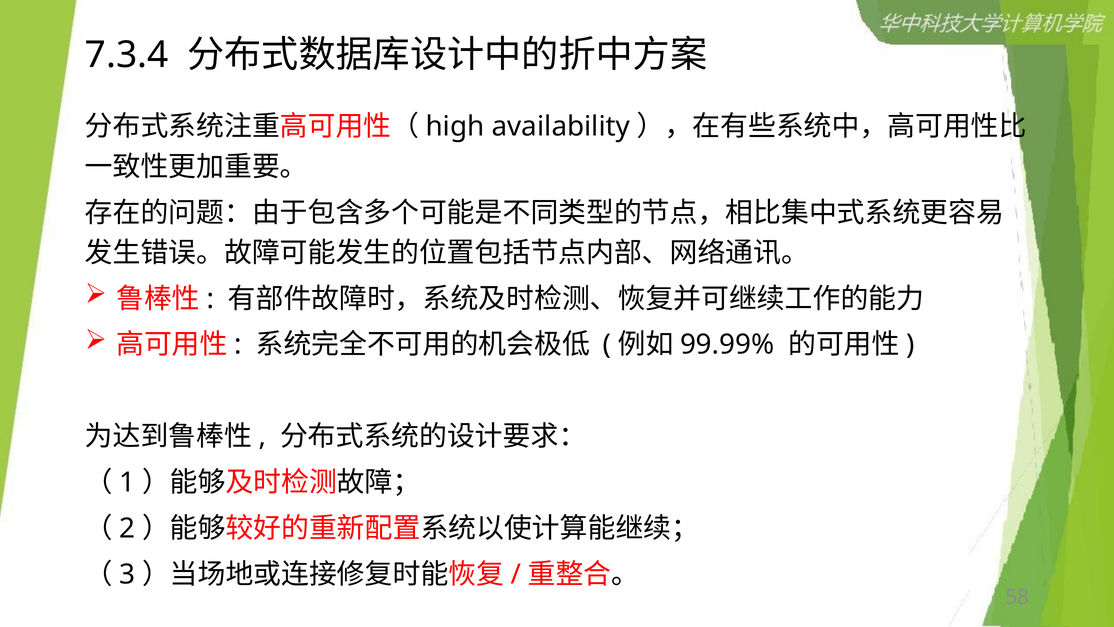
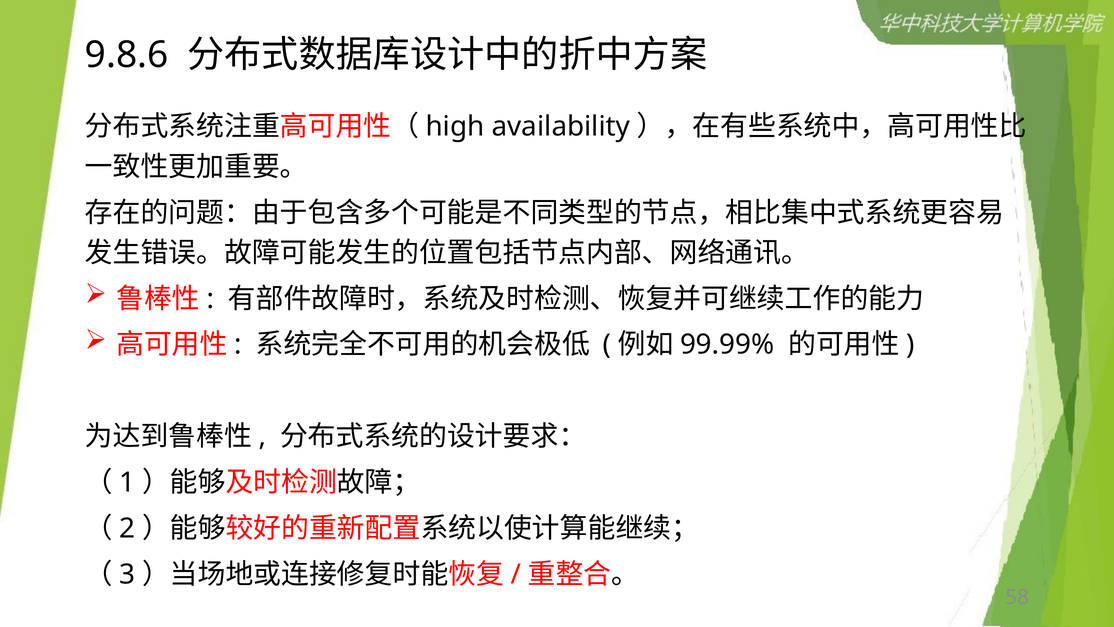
7.3.4: 7.3.4 -> 9.8.6 (127, 55)
